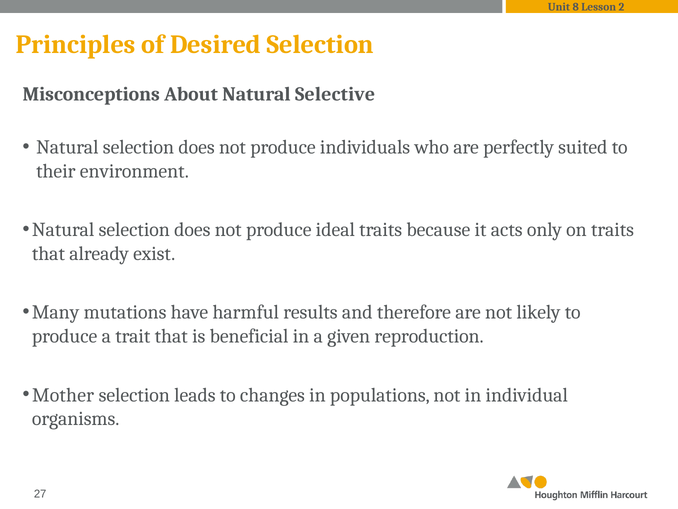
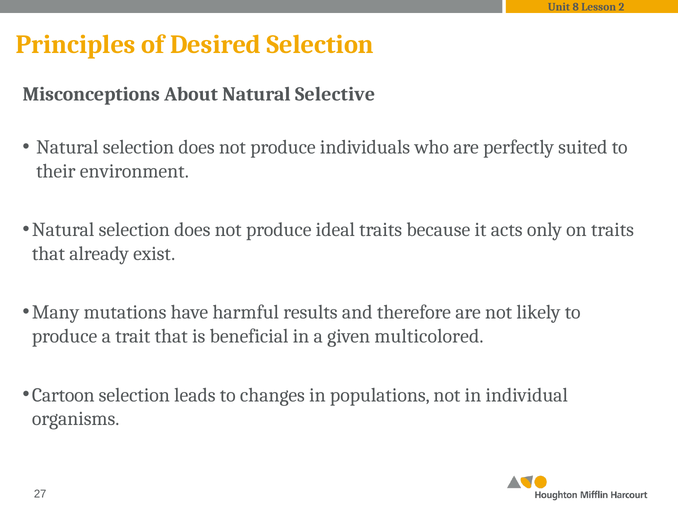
reproduction: reproduction -> multicolored (429, 336)
Mother: Mother -> Cartoon (63, 395)
